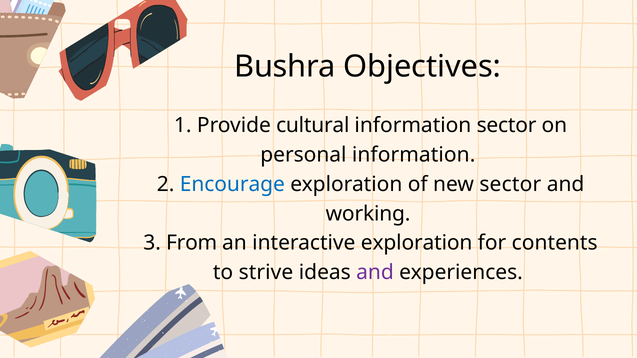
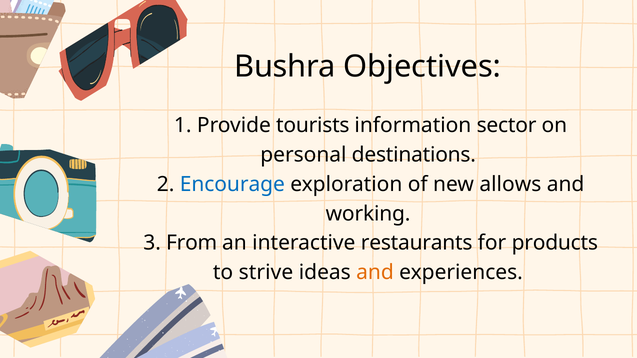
cultural: cultural -> tourists (313, 126)
personal information: information -> destinations (414, 155)
new sector: sector -> allows (510, 184)
interactive exploration: exploration -> restaurants (417, 243)
contents: contents -> products (555, 243)
and colour: purple -> orange (375, 273)
